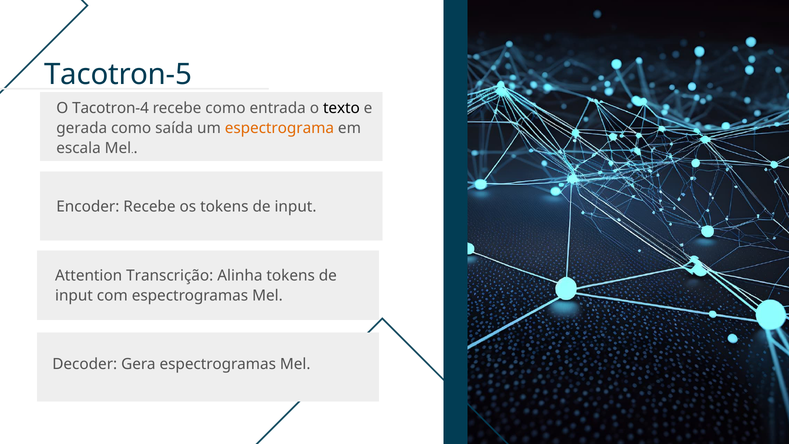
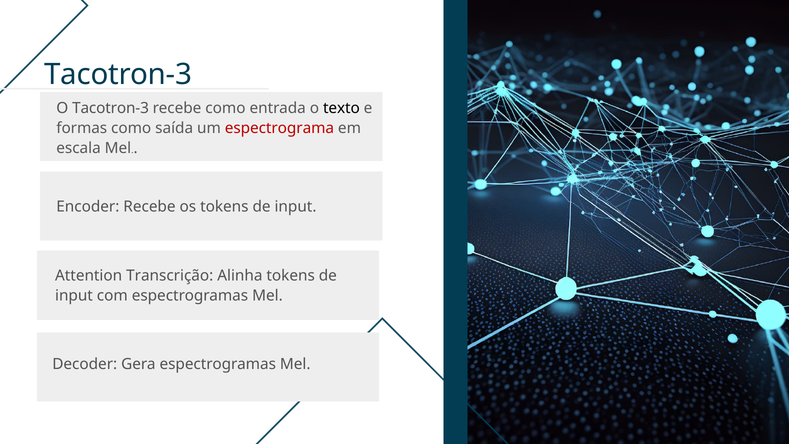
Tacotron-5: Tacotron-5 -> Tacotron-3 (118, 75)
O Tacotron-4: Tacotron-4 -> Tacotron-3 (111, 108)
gerada: gerada -> formas (82, 128)
espectrograma colour: orange -> red (279, 128)
